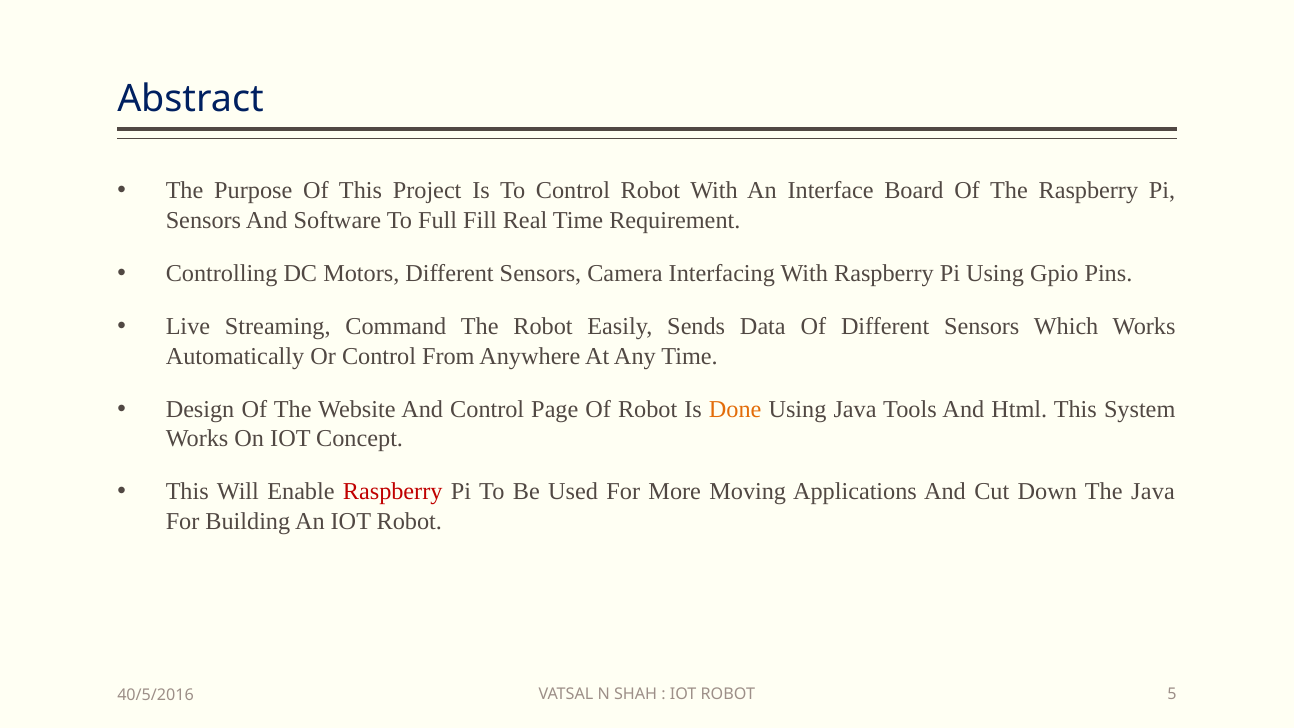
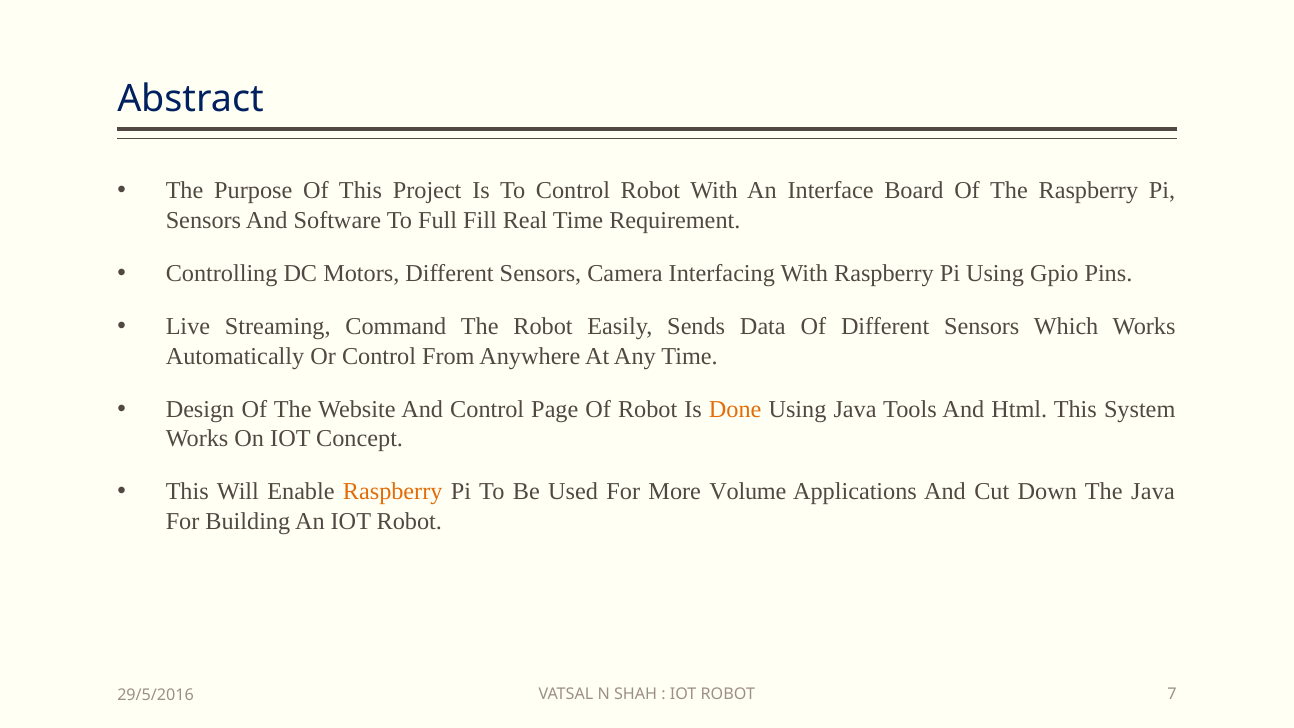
Raspberry colour: red -> orange (393, 492)
Moving: Moving -> Volume (748, 492)
5: 5 -> 7 (1172, 694)
40/5/2016: 40/5/2016 -> 29/5/2016 (156, 695)
